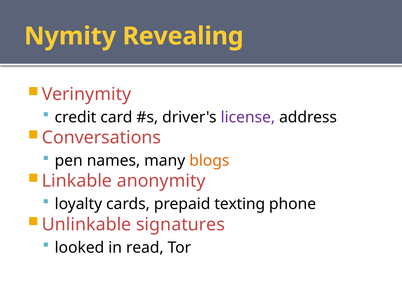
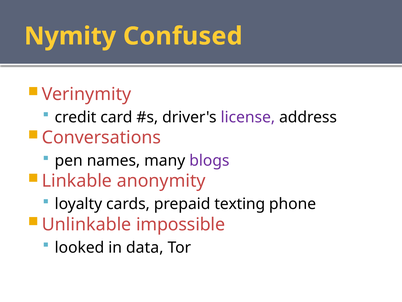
Revealing: Revealing -> Confused (183, 36)
blogs colour: orange -> purple (209, 160)
signatures: signatures -> impossible (181, 224)
read: read -> data (145, 247)
